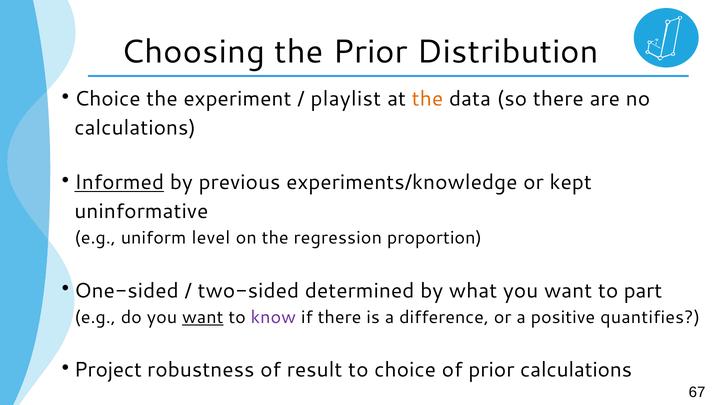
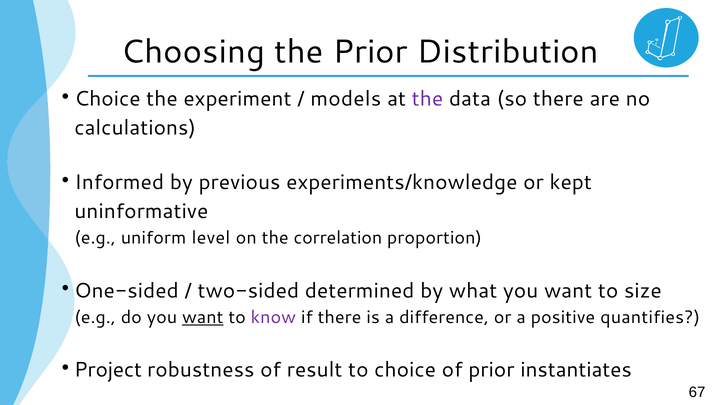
playlist: playlist -> models (346, 99)
the colour: orange -> purple (427, 99)
Informed underline: present -> none (119, 183)
regression: regression -> correlation (338, 238)
part: part -> size (643, 291)
prior calculations: calculations -> instantiates (576, 371)
